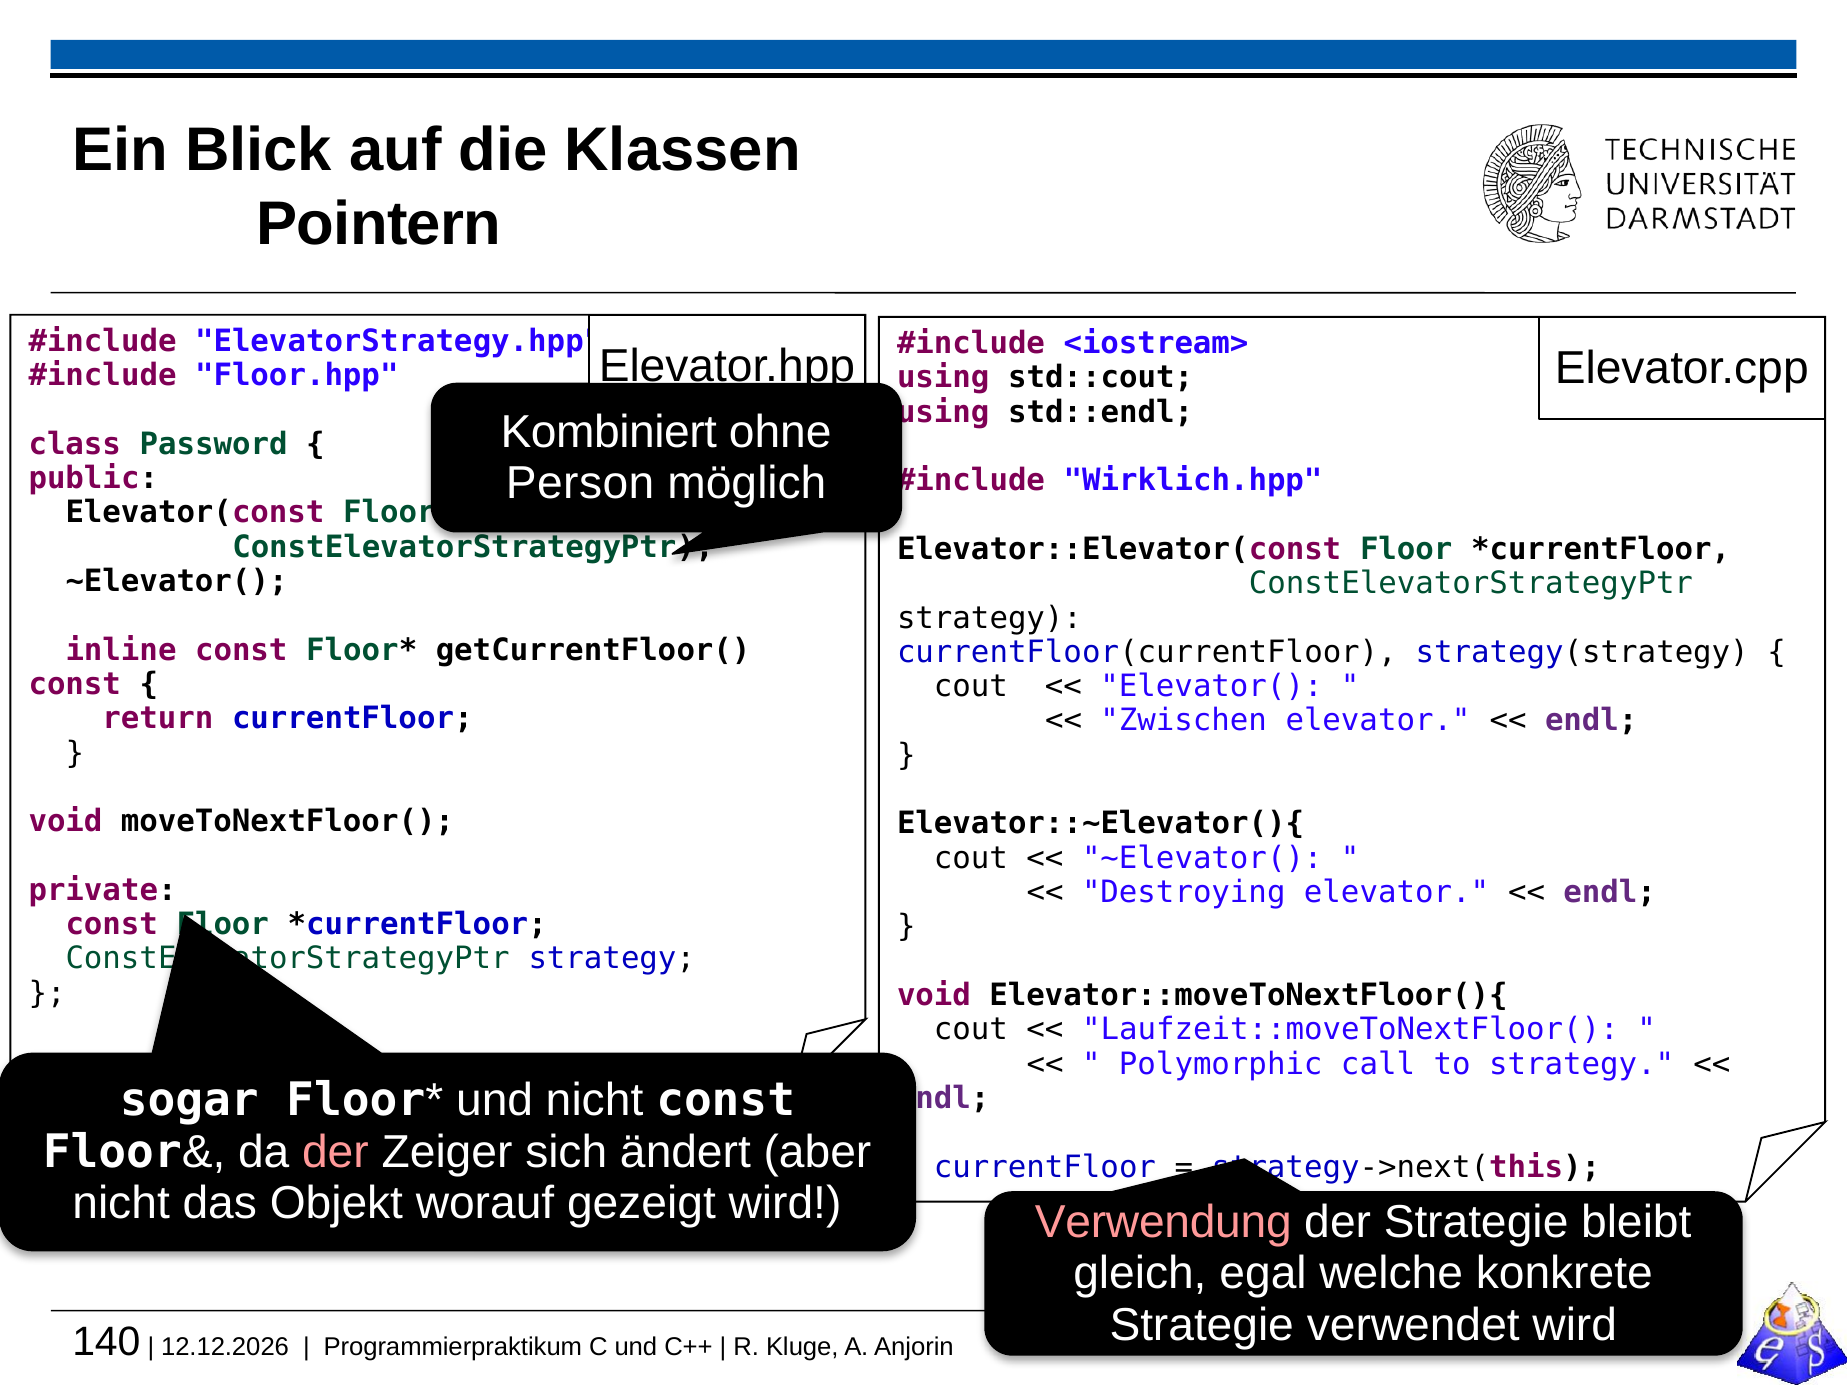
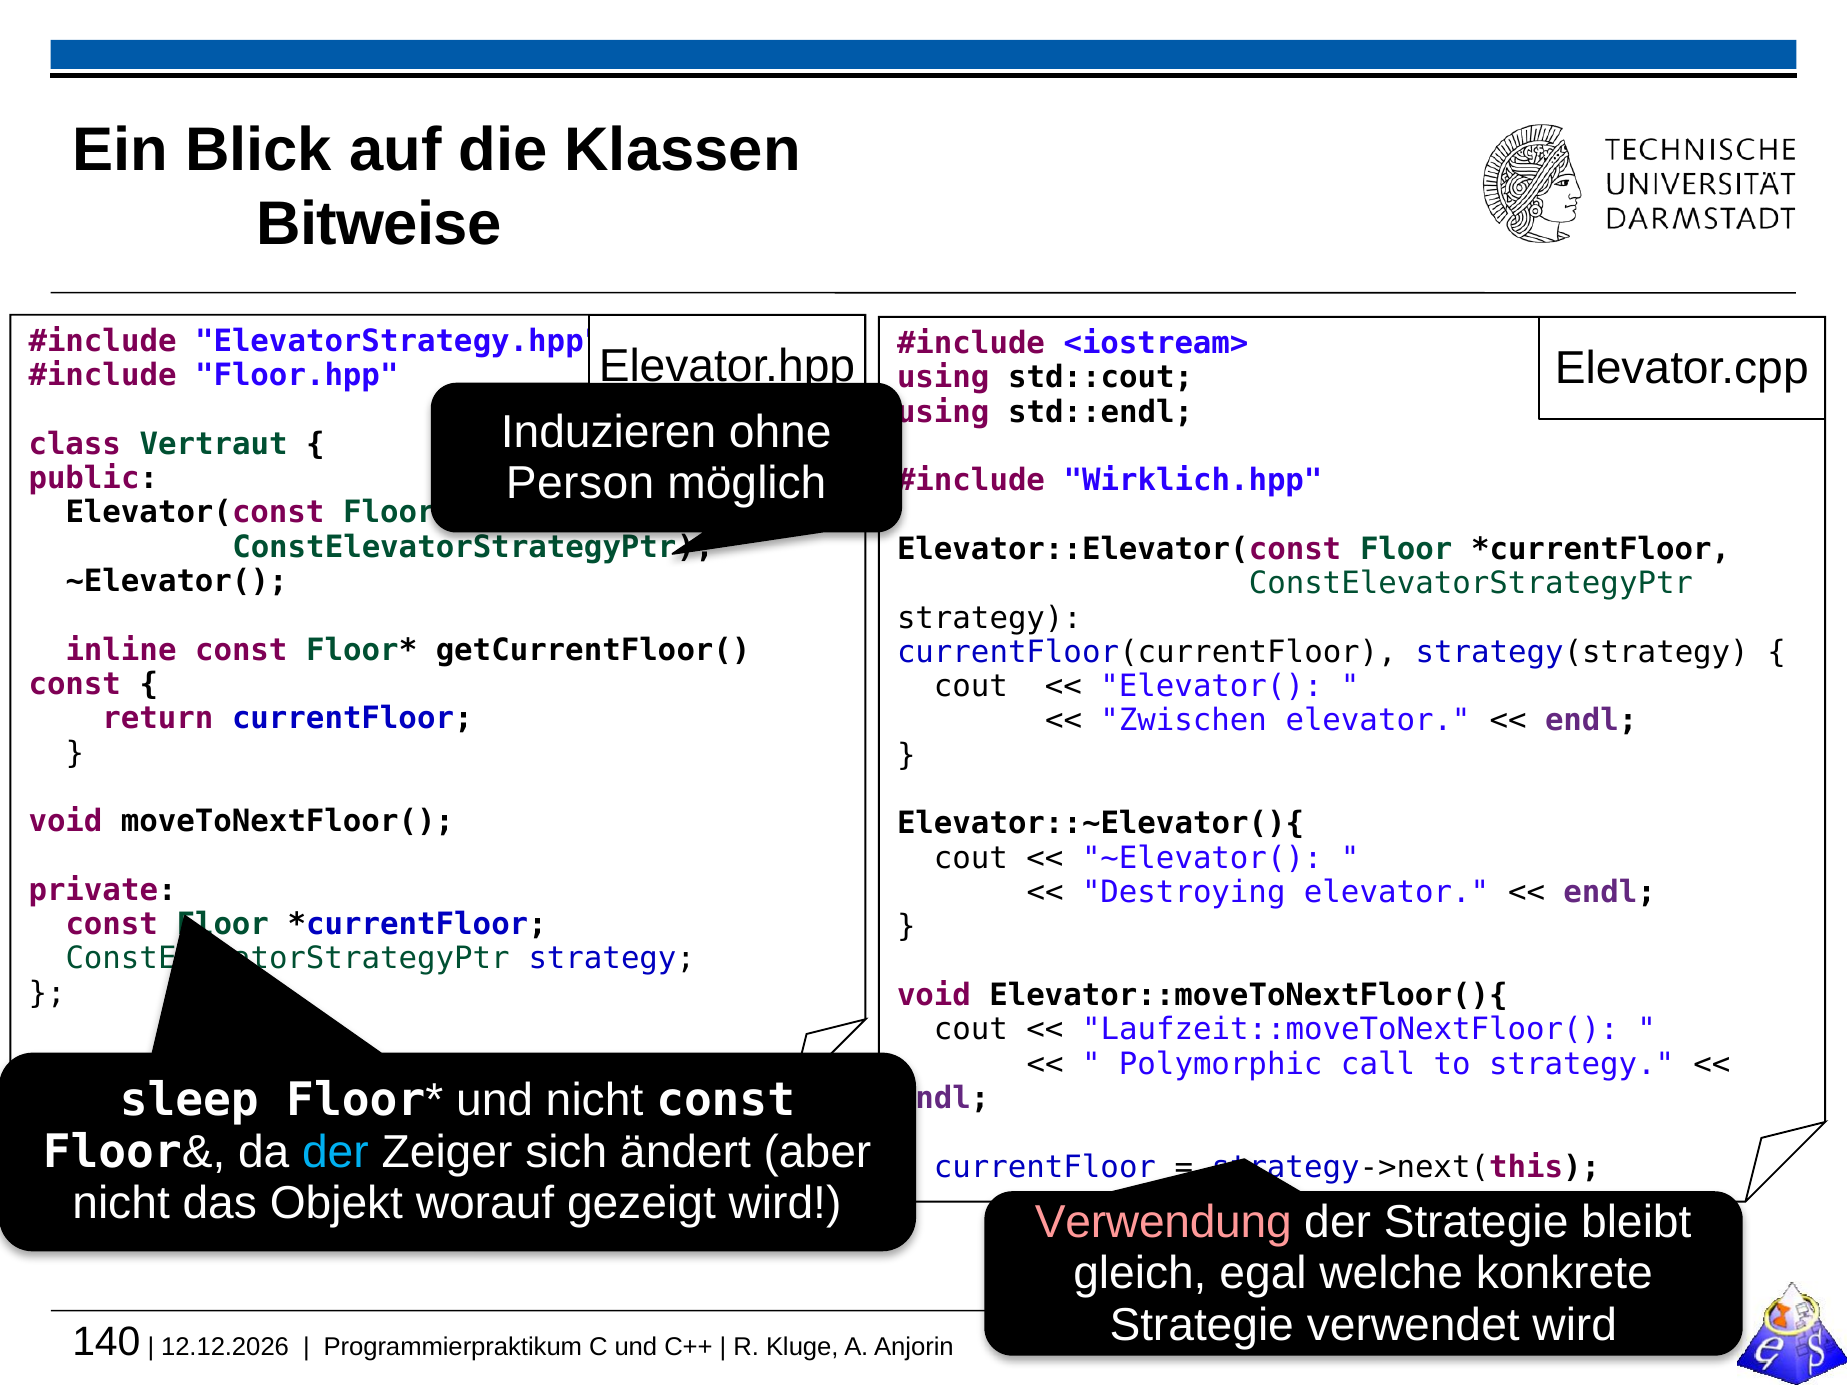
Pointern: Pointern -> Bitweise (379, 225)
Kombiniert: Kombiniert -> Induzieren (609, 432)
Password: Password -> Vertraut (214, 444)
sogar: sogar -> sleep (189, 1101)
der colour: pink -> light blue (335, 1152)
